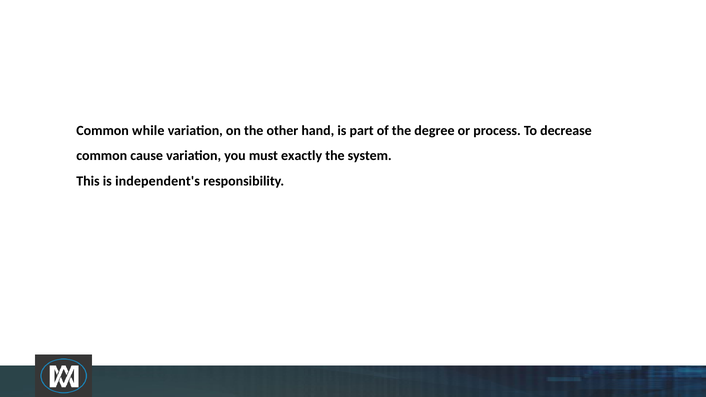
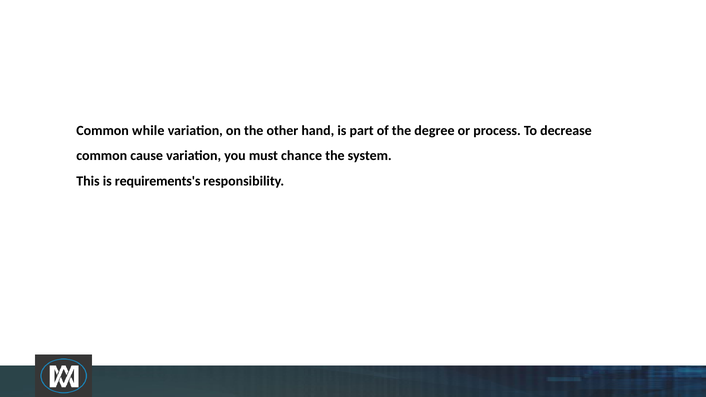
exactly: exactly -> chance (302, 156)
independent's: independent's -> requirements's (158, 181)
